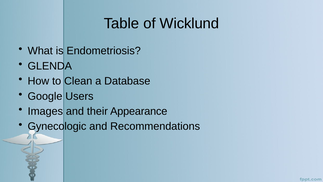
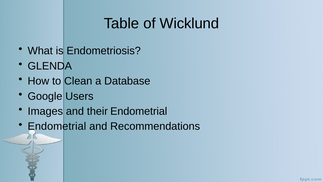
their Appearance: Appearance -> Endometrial (139, 111)
Gynecologic: Gynecologic -> Endometrial (57, 126)
